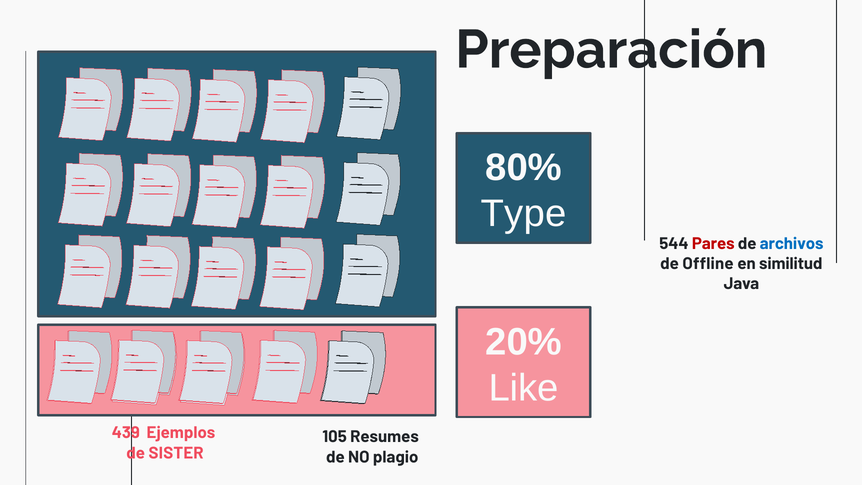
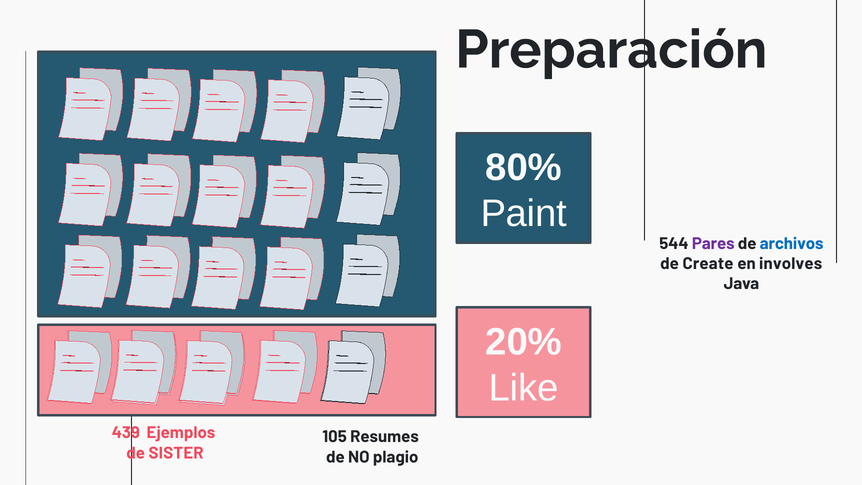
Type: Type -> Paint (524, 214)
Pares colour: red -> purple (713, 244)
Offline: Offline -> Create (708, 264)
similitud: similitud -> involves (791, 264)
